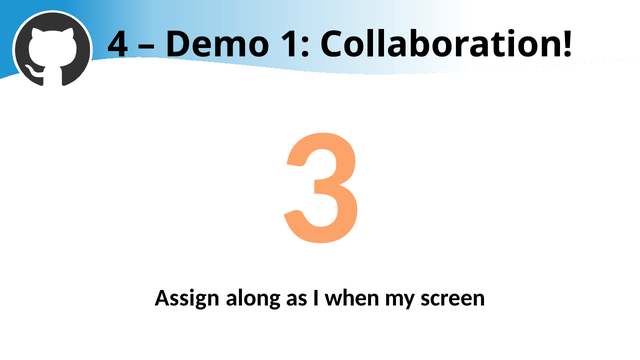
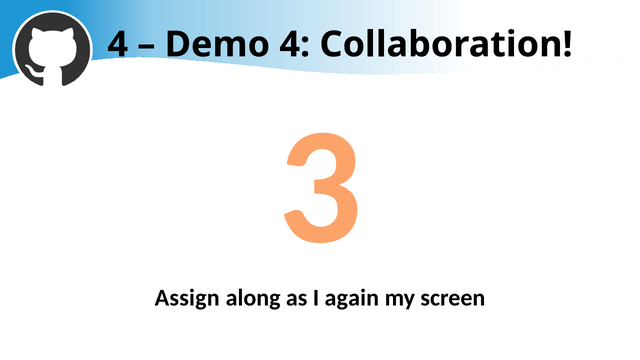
Demo 1: 1 -> 4 (295, 44)
when: when -> again (352, 298)
